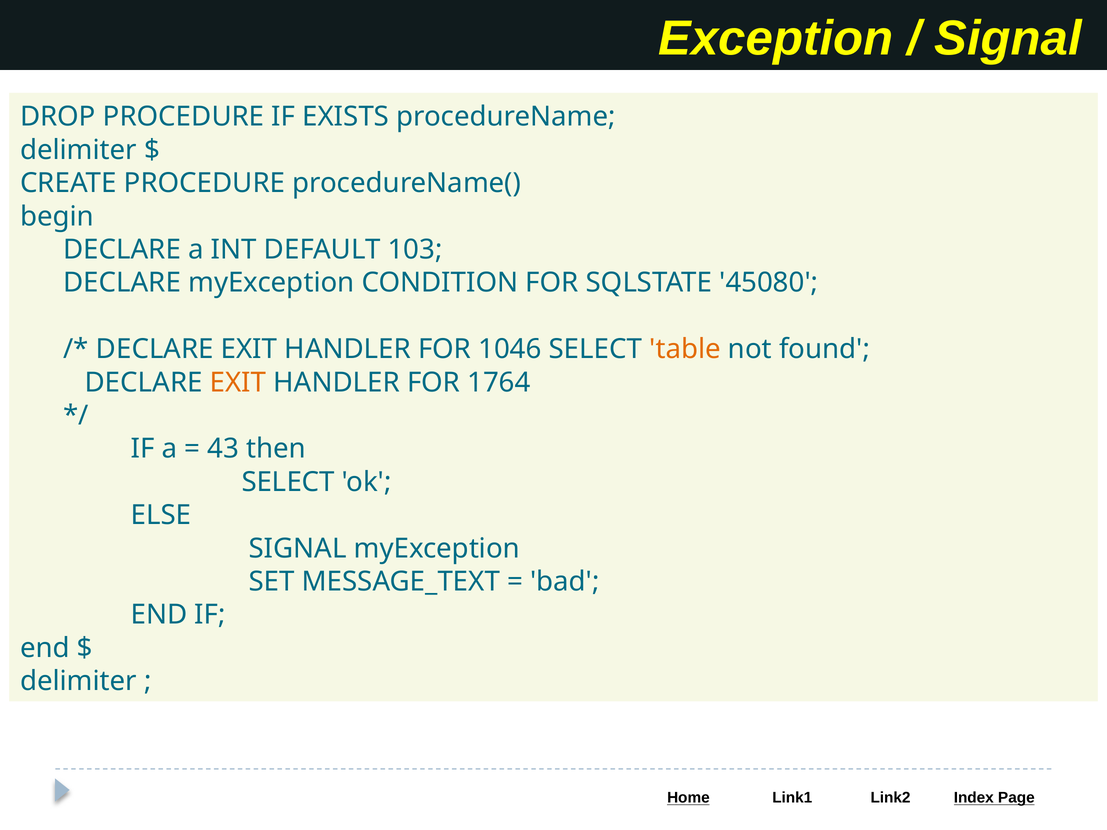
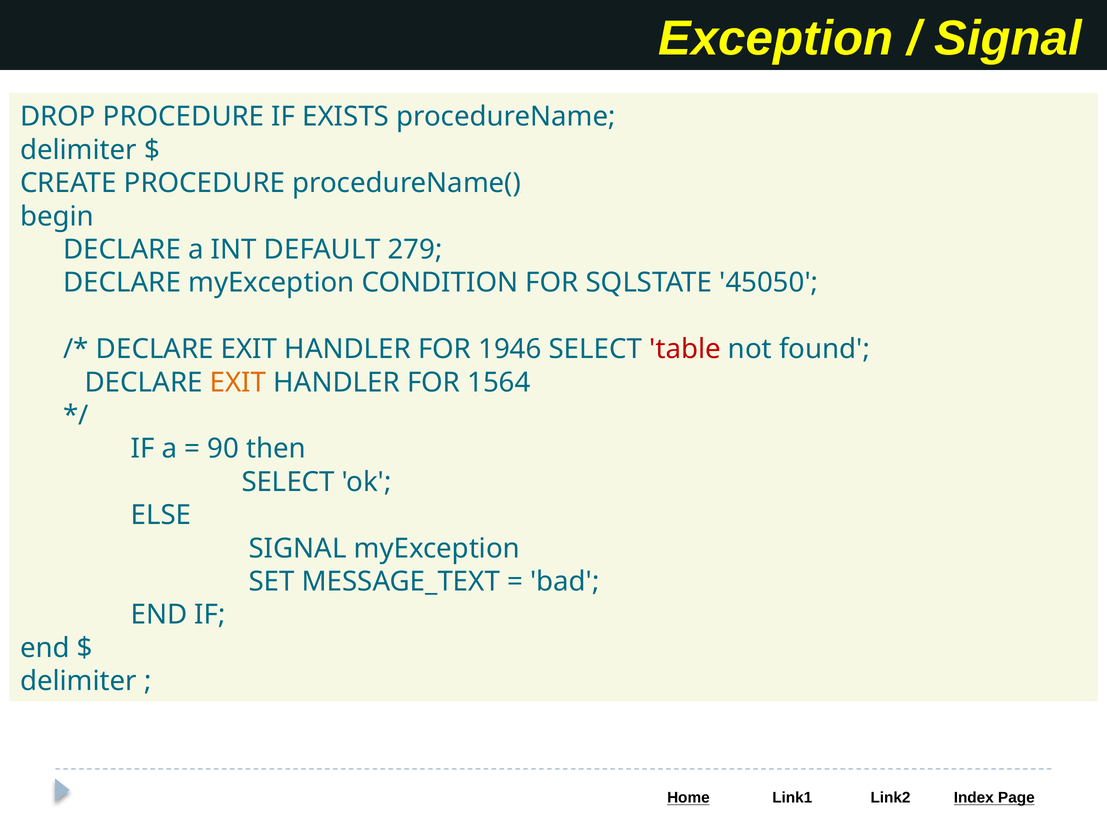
103: 103 -> 279 (415, 250)
45080: 45080 -> 45050 (769, 283)
1046: 1046 -> 1946 (510, 349)
table colour: orange -> red (685, 349)
1764: 1764 -> 1564 (499, 383)
43: 43 -> 90 (223, 449)
